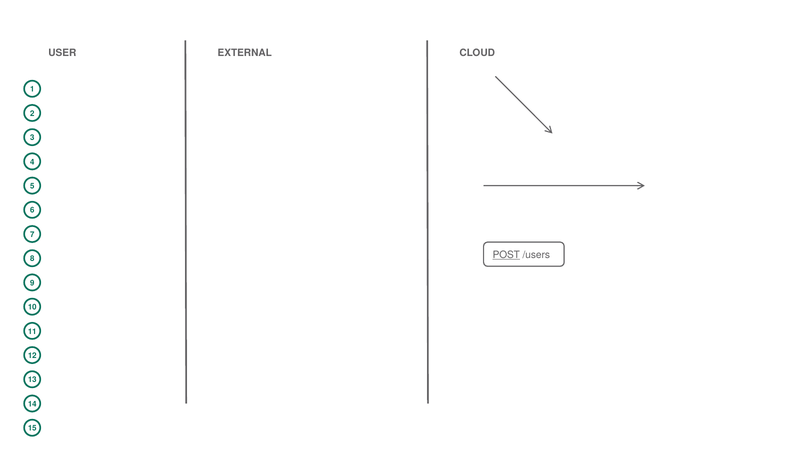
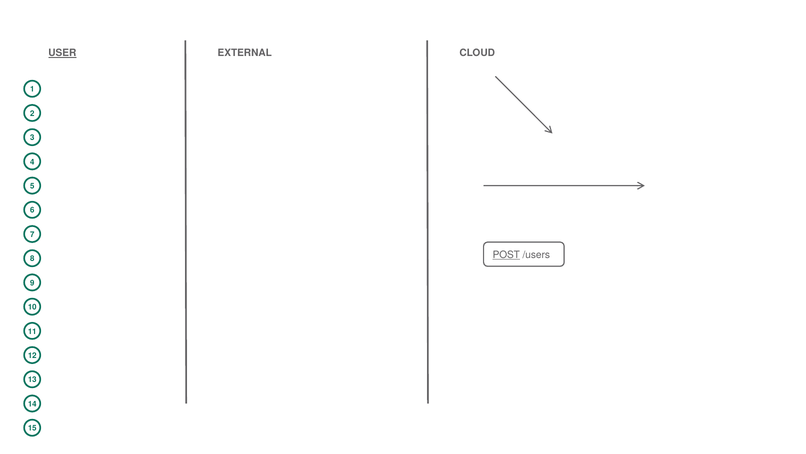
USER underline: none -> present (62, 53)
